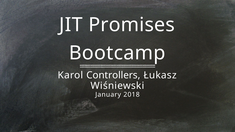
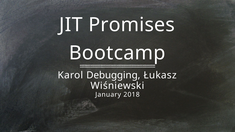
Controllers: Controllers -> Debugging (113, 75)
